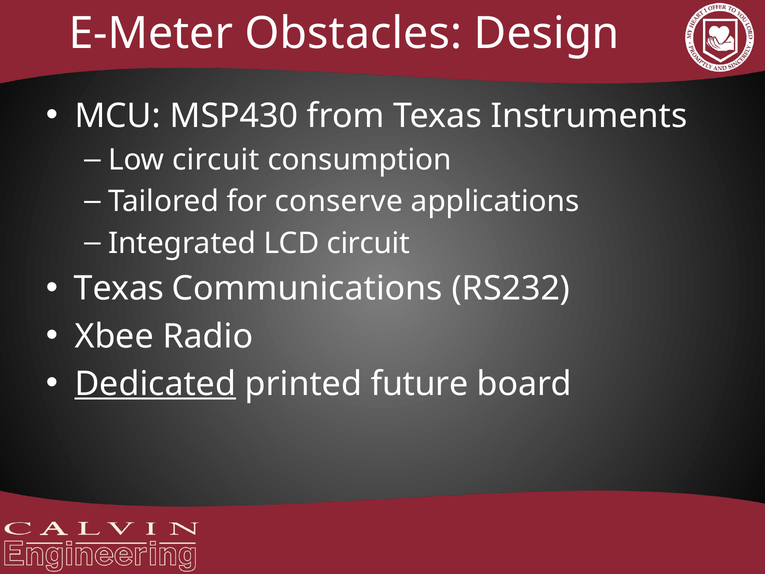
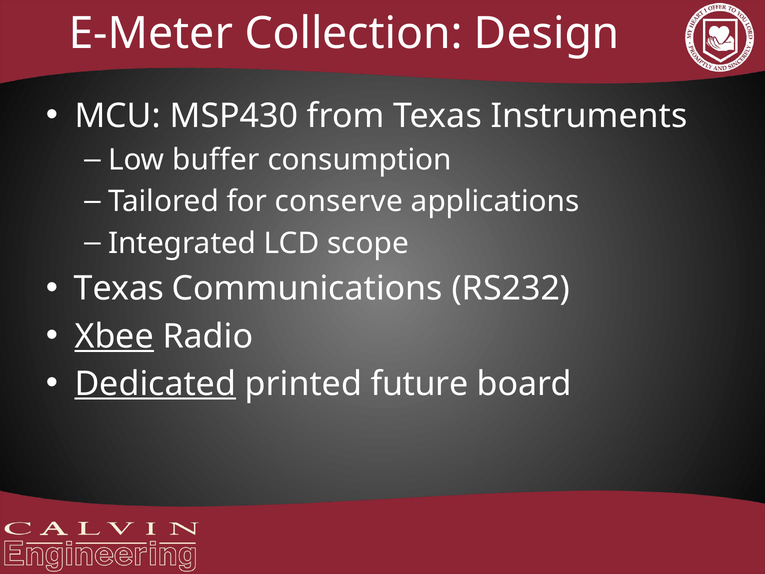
Obstacles: Obstacles -> Collection (354, 34)
Low circuit: circuit -> buffer (216, 160)
LCD circuit: circuit -> scope (368, 243)
Xbee underline: none -> present (114, 336)
